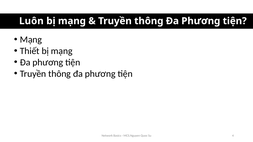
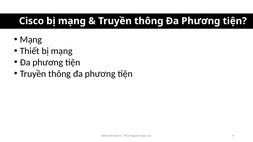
Luôn: Luôn -> Cisco (31, 21)
